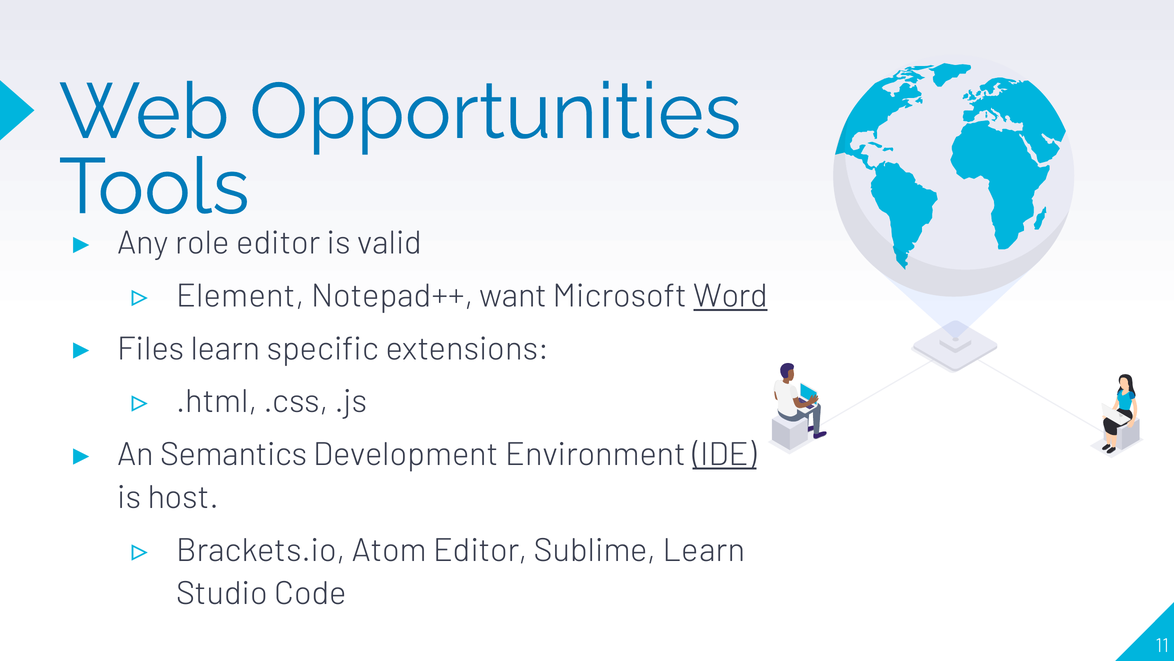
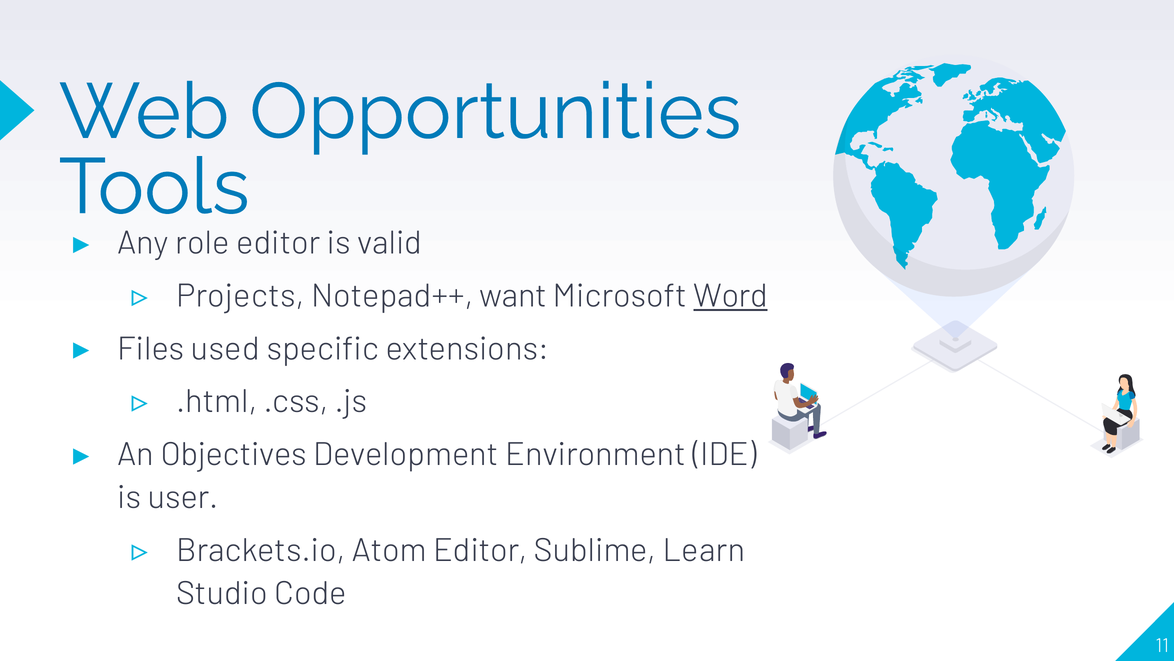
Element: Element -> Projects (240, 296)
Files learn: learn -> used (225, 348)
Semantics: Semantics -> Objectives (234, 454)
IDE underline: present -> none (725, 454)
host: host -> user (183, 497)
